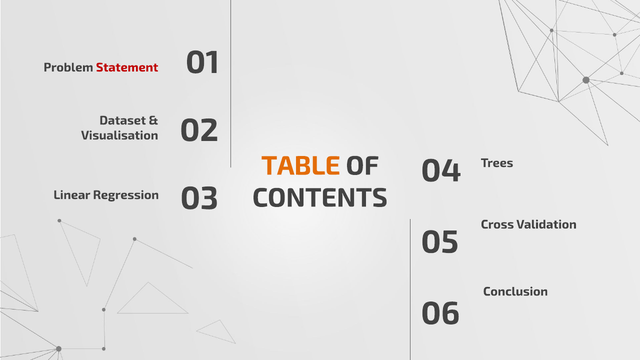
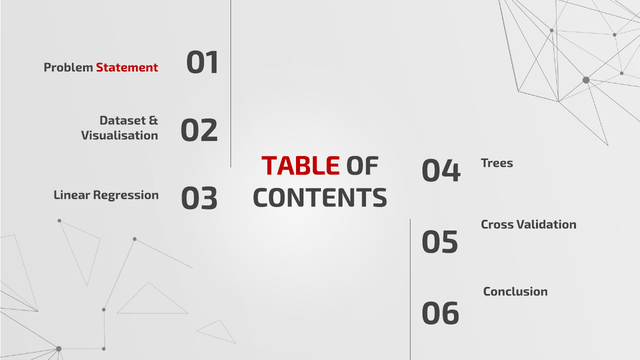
TABLE colour: orange -> red (301, 166)
